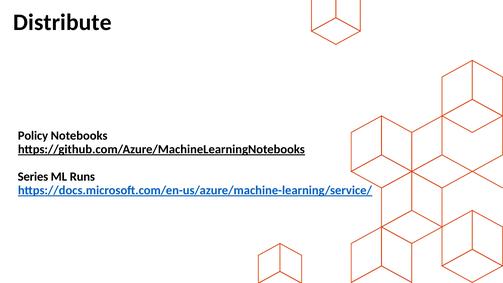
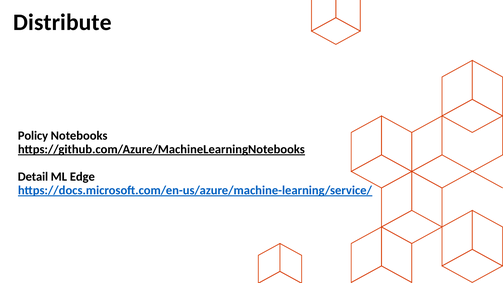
Series: Series -> Detail (33, 177)
Runs: Runs -> Edge (82, 177)
